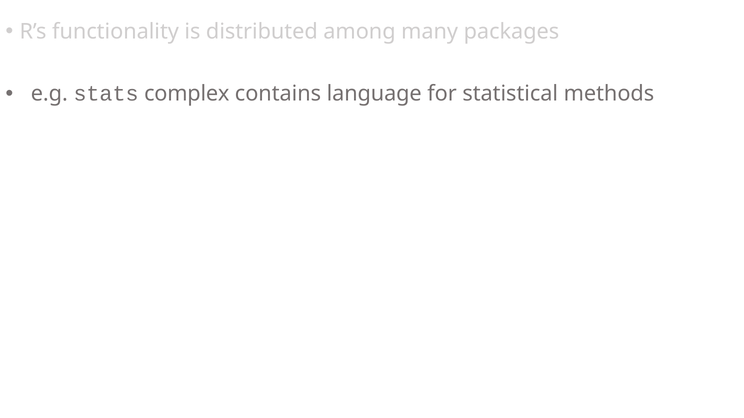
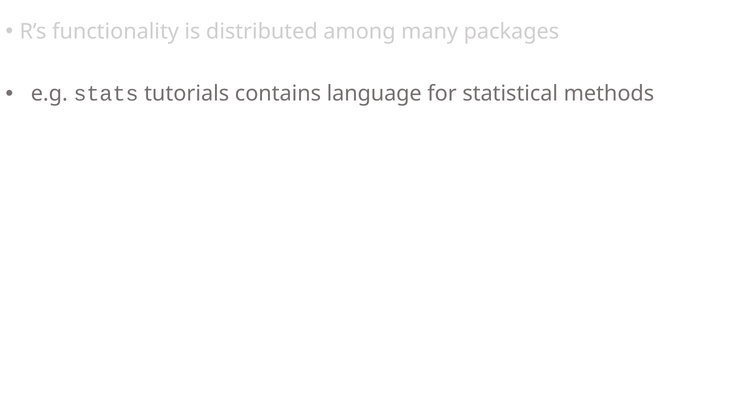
complex: complex -> tutorials (187, 94)
